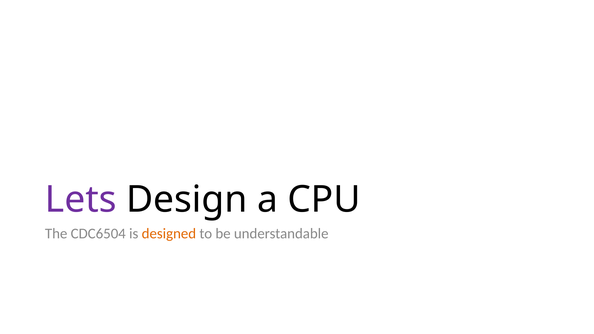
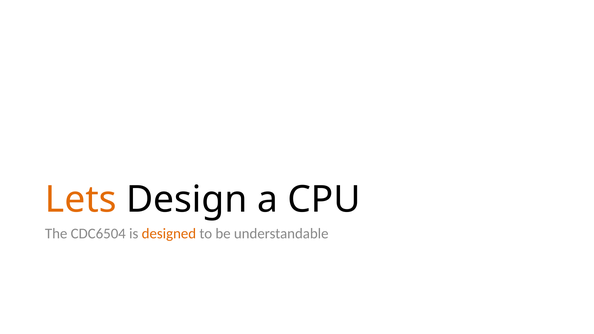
Lets colour: purple -> orange (81, 200)
